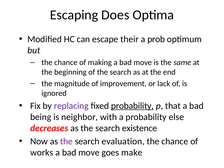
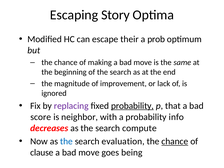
Does: Does -> Story (115, 15)
being: being -> score (41, 117)
else: else -> info (176, 117)
existence: existence -> compute (139, 128)
the colour: purple -> blue (66, 141)
chance underline: none -> present (175, 141)
works: works -> clause (42, 153)
make: make -> being (132, 153)
